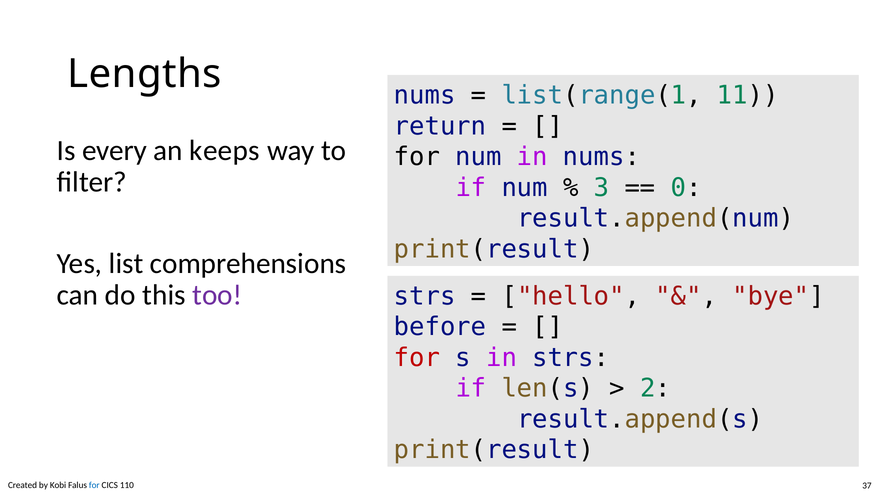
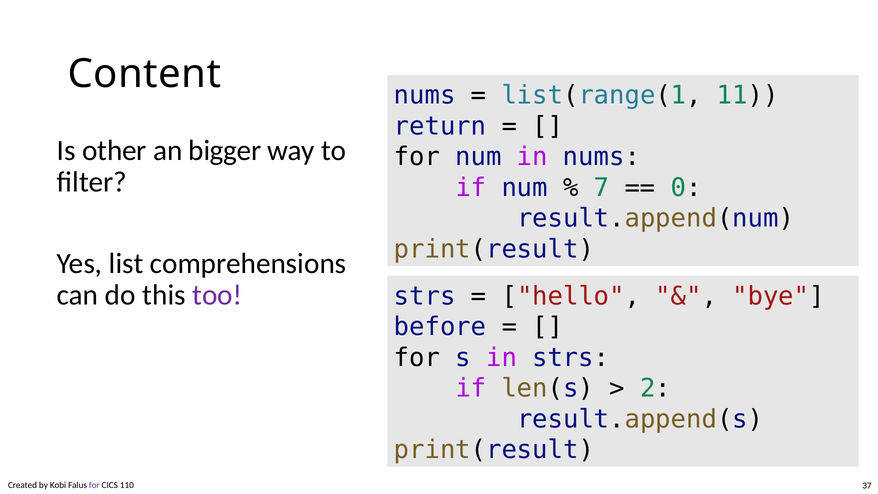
Lengths: Lengths -> Content (144, 74)
every: every -> other (114, 150)
keeps: keeps -> bigger (225, 150)
3: 3 -> 7 (602, 188)
for colour: red -> black (417, 358)
for colour: blue -> purple (94, 485)
